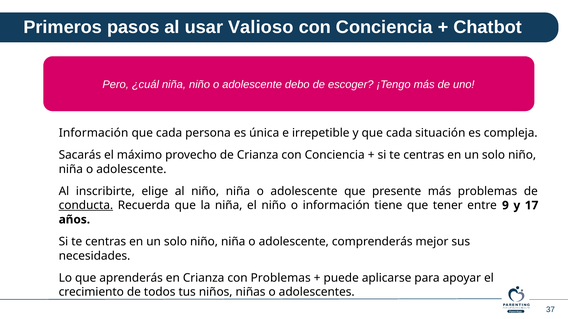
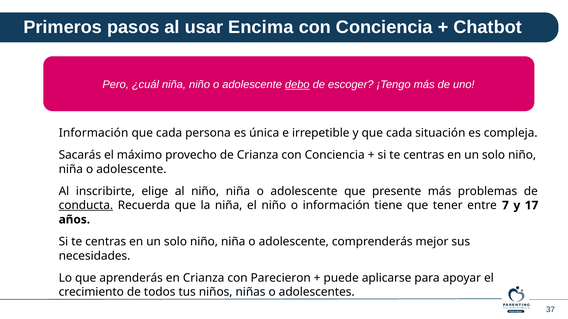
Valioso: Valioso -> Encima (261, 27)
debo underline: none -> present (297, 85)
9: 9 -> 7 (505, 206)
con Problemas: Problemas -> Parecieron (281, 278)
